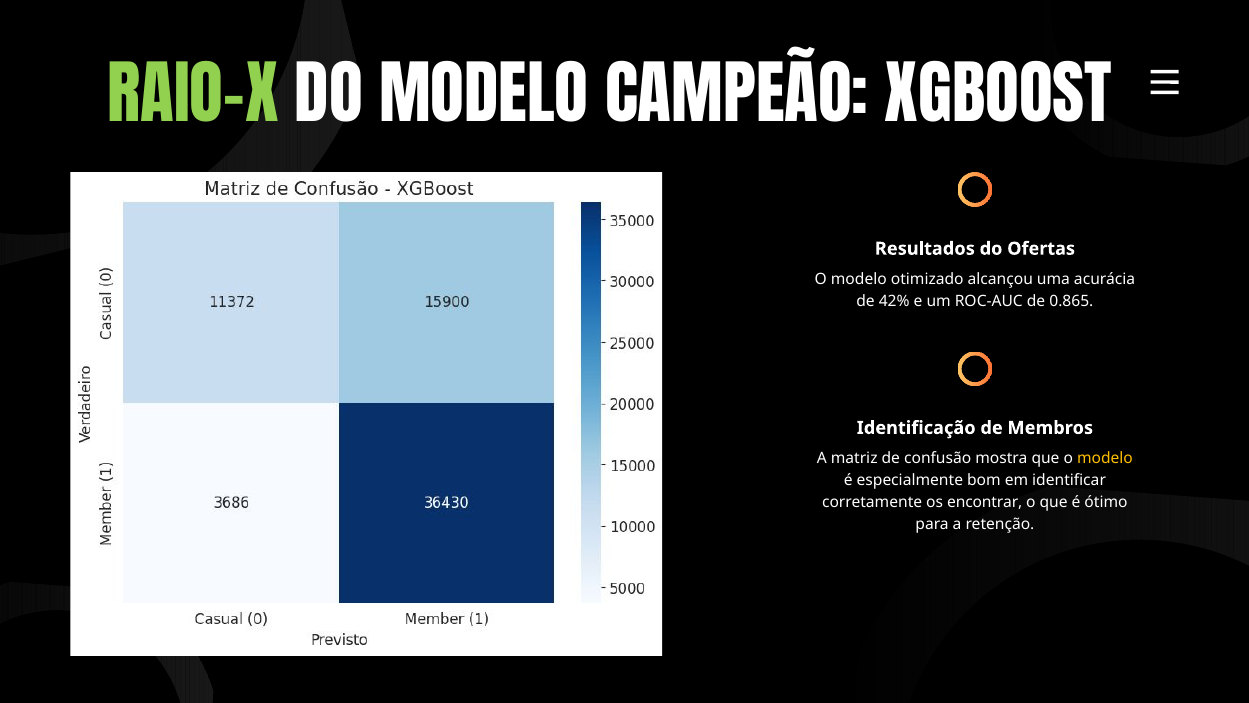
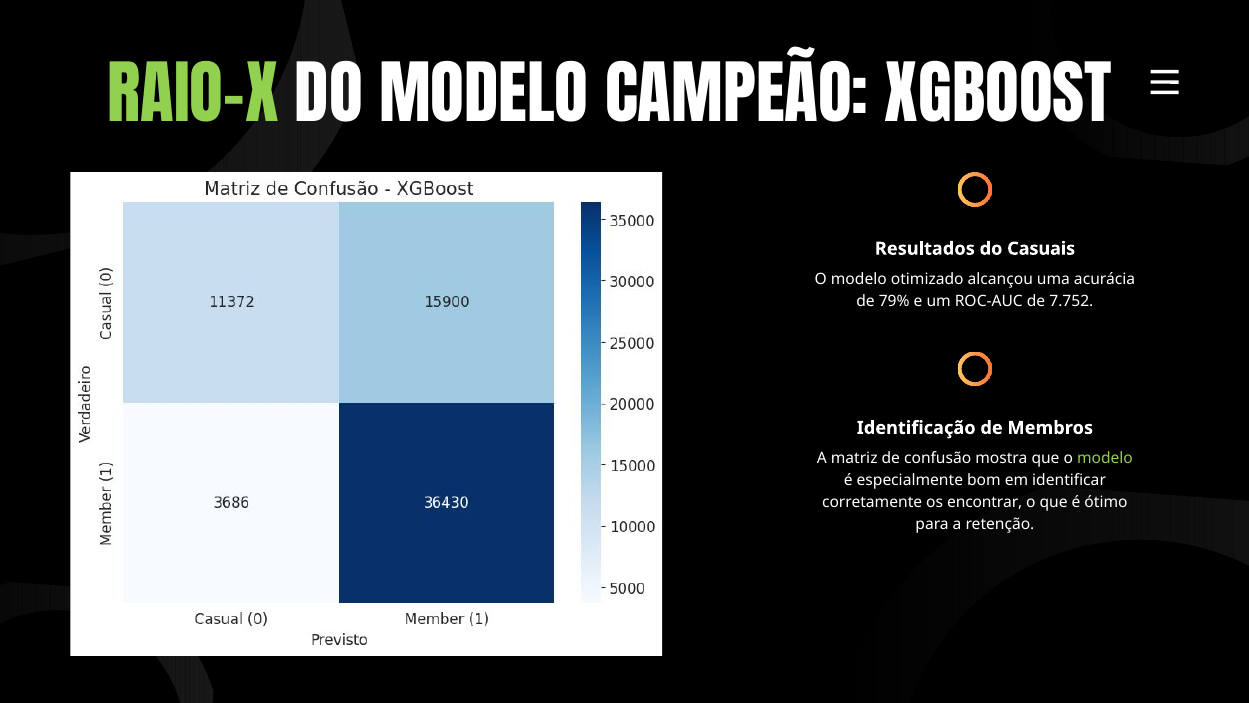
Ofertas: Ofertas -> Casuais (1041, 249)
42%: 42% -> 79% (894, 301)
0.865: 0.865 -> 7.752 (1071, 301)
modelo colour: yellow -> light green (1105, 458)
